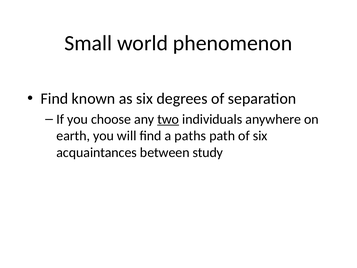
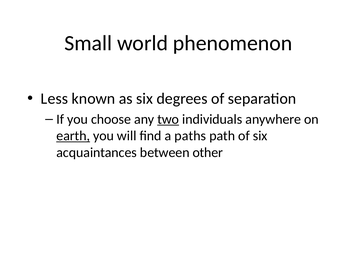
Find: Find -> Less (54, 99)
earth underline: none -> present (73, 136)
study: study -> other (208, 152)
